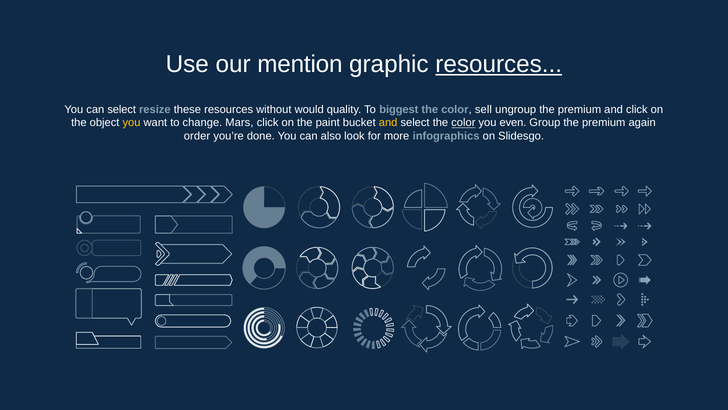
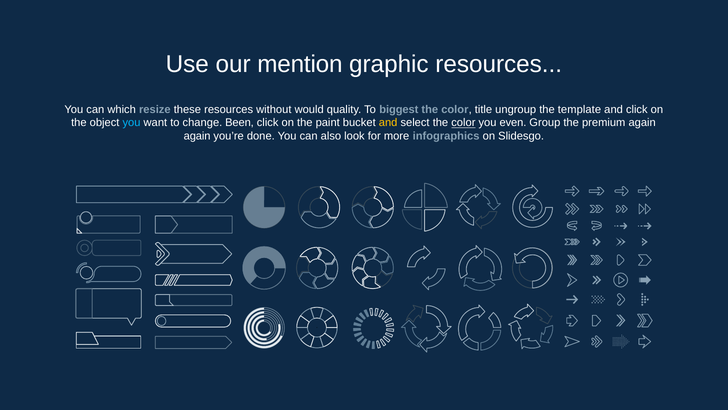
resources underline: present -> none (499, 64)
can select: select -> which (122, 109)
sell: sell -> title (483, 109)
ungroup the premium: premium -> template (579, 109)
you colour: yellow -> light blue (131, 123)
Mars: Mars -> Been (239, 123)
order: order -> again (197, 136)
